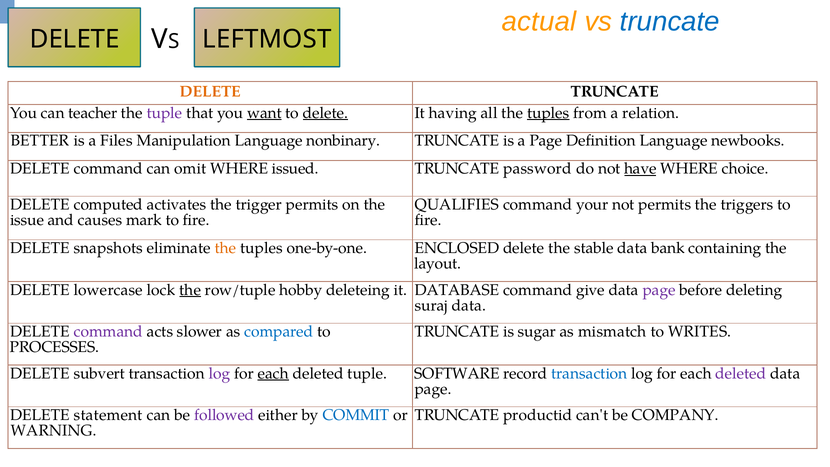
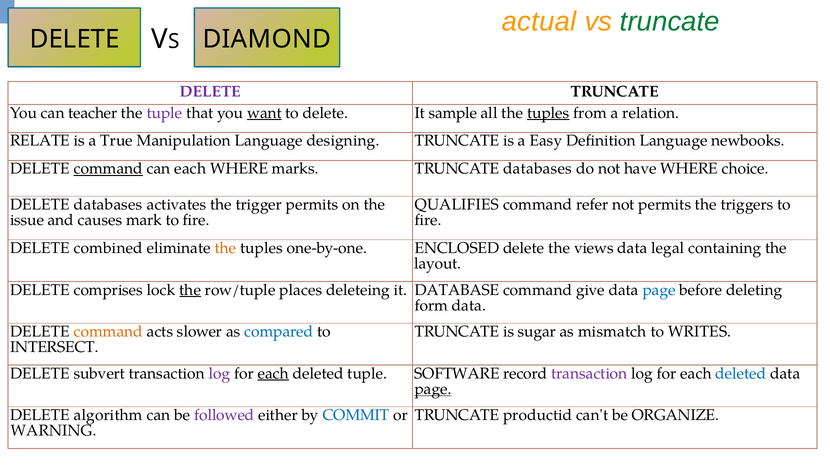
truncate colour: blue -> green (670, 22)
LEFTMOST: LEFTMOST -> DIAMOND (267, 39)
DELETE colour: orange -> purple (210, 91)
delete underline: present -> none (325, 113)
having: having -> sample (453, 113)
BETTER: BETTER -> RELATE (40, 141)
Files: Files -> True (117, 141)
nonbinary: nonbinary -> designing (343, 141)
a Page: Page -> Easy (546, 141)
command underline: none -> present (108, 169)
can omit: omit -> each (190, 169)
issued: issued -> marks (295, 169)
TRUNCATE password: password -> databases (538, 169)
have underline: present -> none (640, 169)
DELETE computed: computed -> databases (108, 204)
your: your -> refer (592, 204)
snapshots: snapshots -> combined (108, 248)
stable: stable -> views (594, 248)
bank: bank -> legal (668, 248)
lowercase: lowercase -> comprises (108, 290)
hobby: hobby -> places (301, 290)
page colour: purple -> blue (659, 290)
suraj: suraj -> form (431, 305)
command colour: purple -> orange (108, 332)
PROCESSES: PROCESSES -> INTERSECT (55, 347)
transaction colour: blue -> purple (589, 373)
deleted colour: purple -> blue (741, 373)
page underline: none -> present (433, 389)
statement: statement -> algorithm (108, 415)
COMPANY: COMPANY -> ORGANIZE (675, 415)
